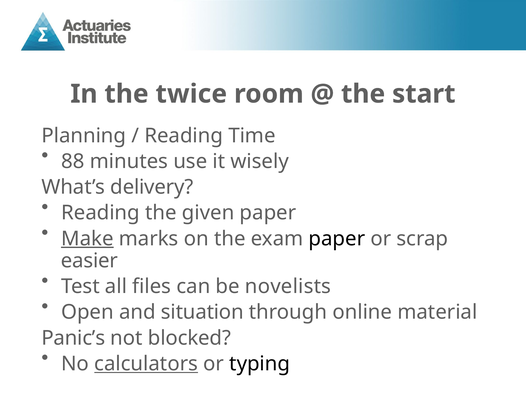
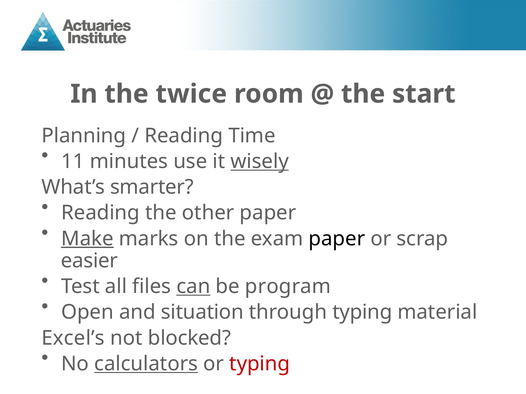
88: 88 -> 11 (73, 162)
wisely underline: none -> present (260, 162)
delivery: delivery -> smarter (152, 187)
given: given -> other (208, 213)
can underline: none -> present (193, 287)
novelists: novelists -> program (288, 287)
through online: online -> typing (362, 313)
Panic’s: Panic’s -> Excel’s (73, 338)
typing colour: black -> red (260, 364)
